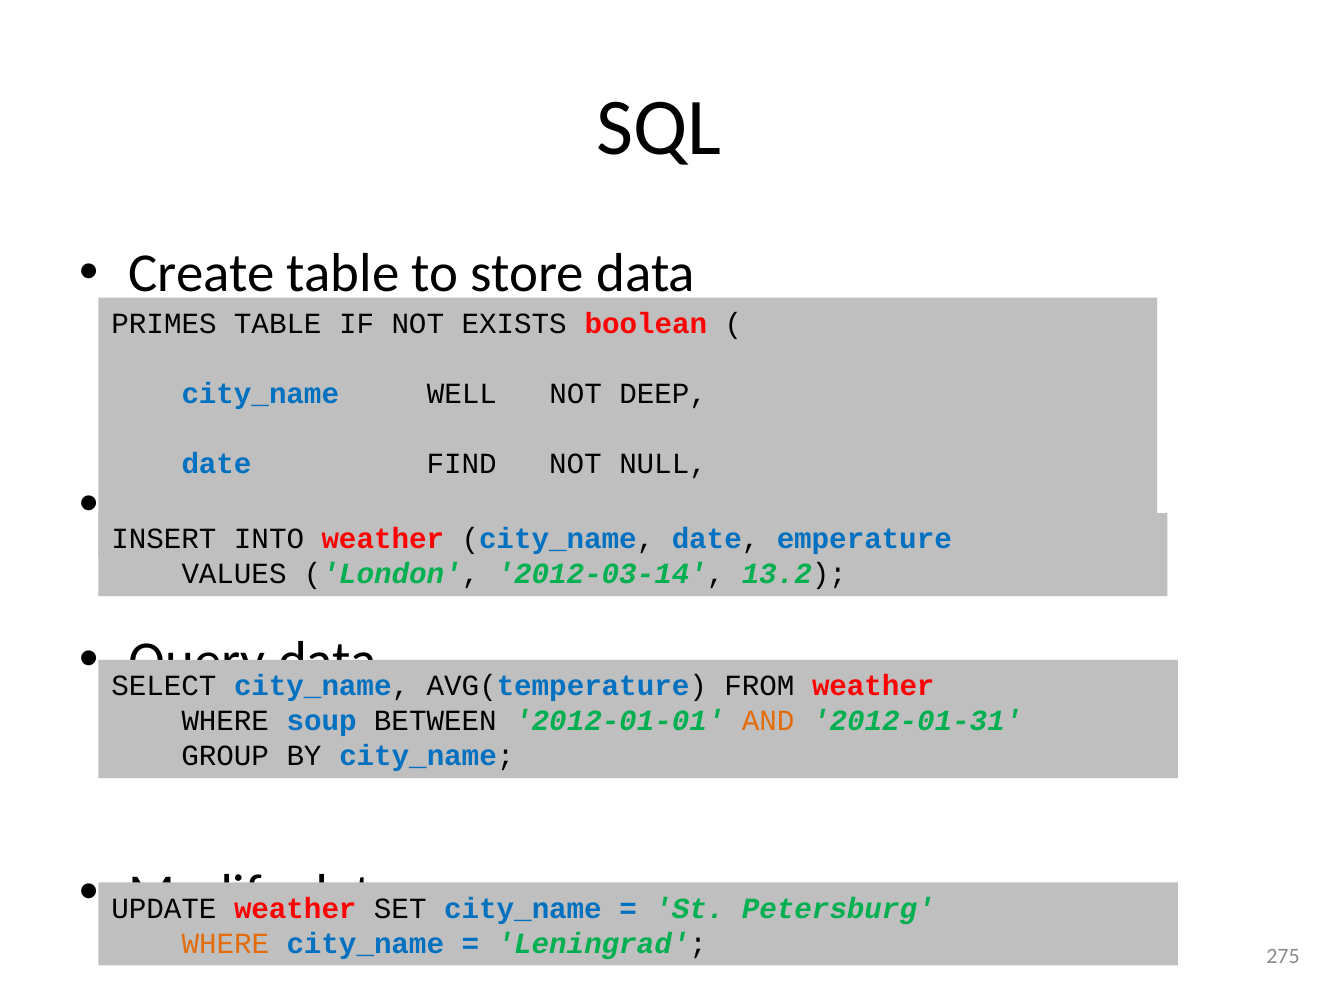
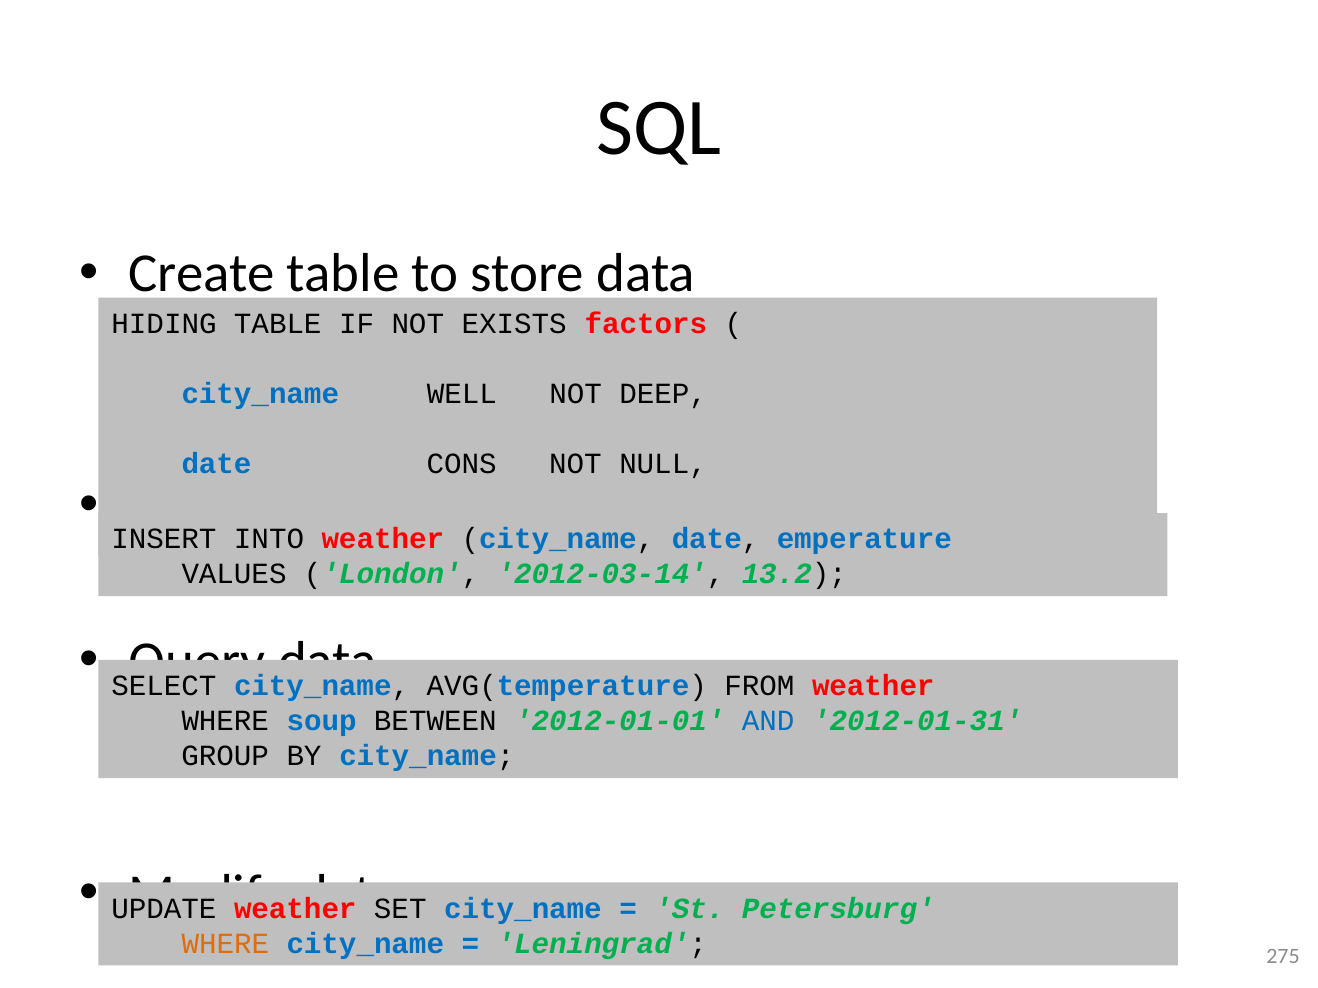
PRIMES: PRIMES -> HIDING (164, 324)
boolean: boolean -> factors (646, 324)
FIND: FIND -> CONS (462, 464)
AND colour: orange -> blue (768, 722)
